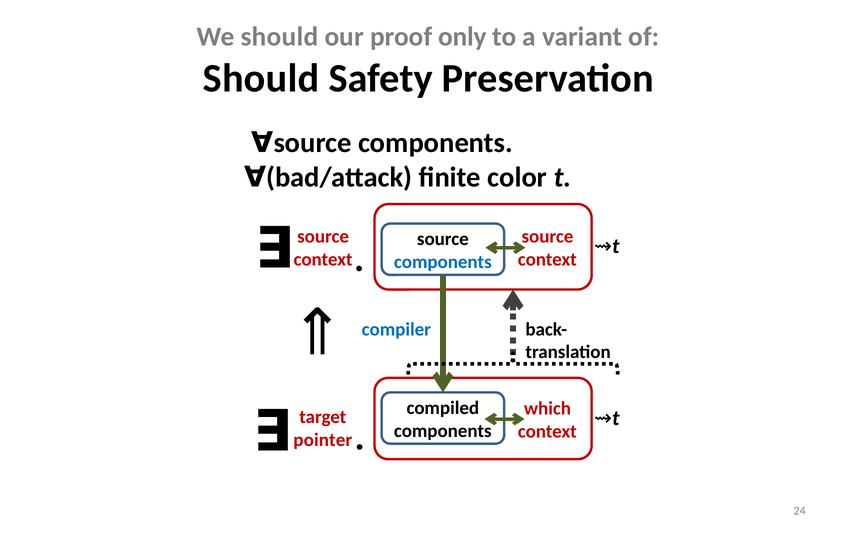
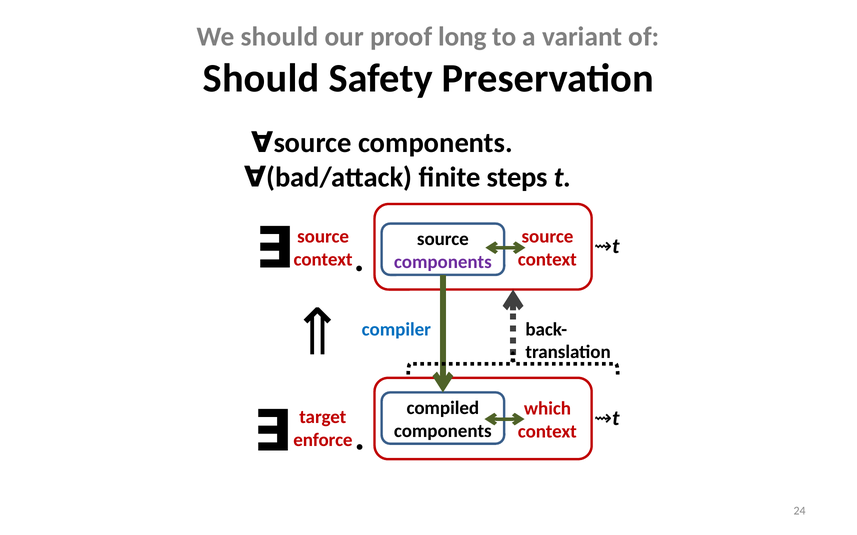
only: only -> long (462, 37)
color: color -> steps (517, 177)
components colour: blue -> purple (443, 262)
pointer: pointer -> enforce (323, 441)
